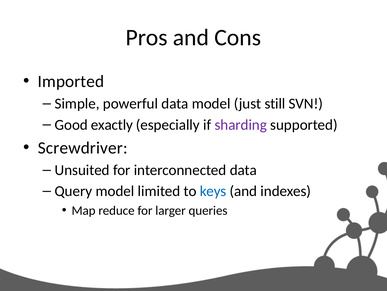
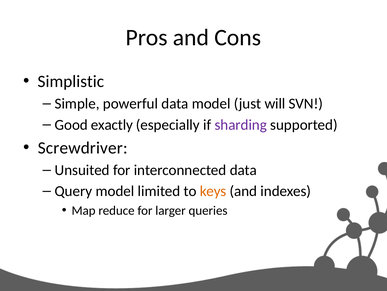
Imported: Imported -> Simplistic (71, 81)
still: still -> will (275, 103)
keys colour: blue -> orange (213, 191)
